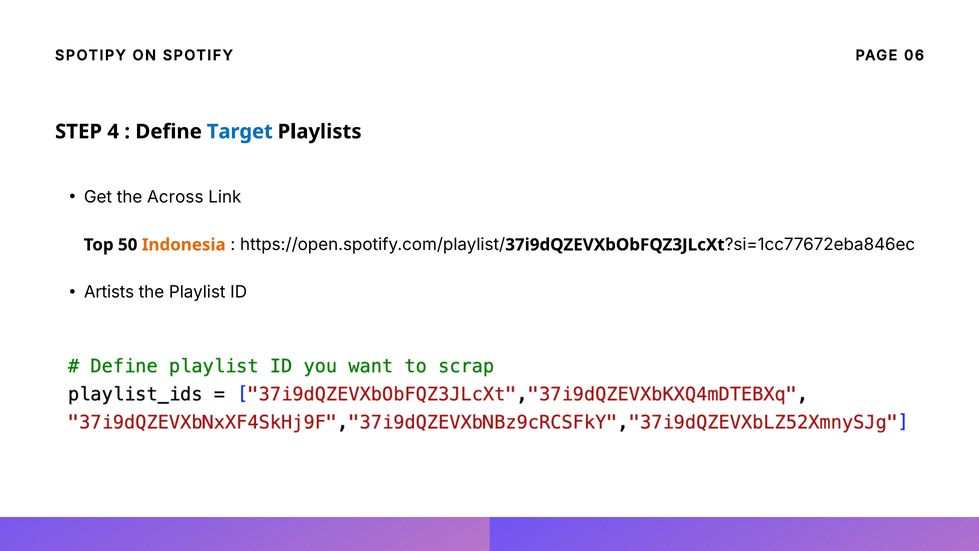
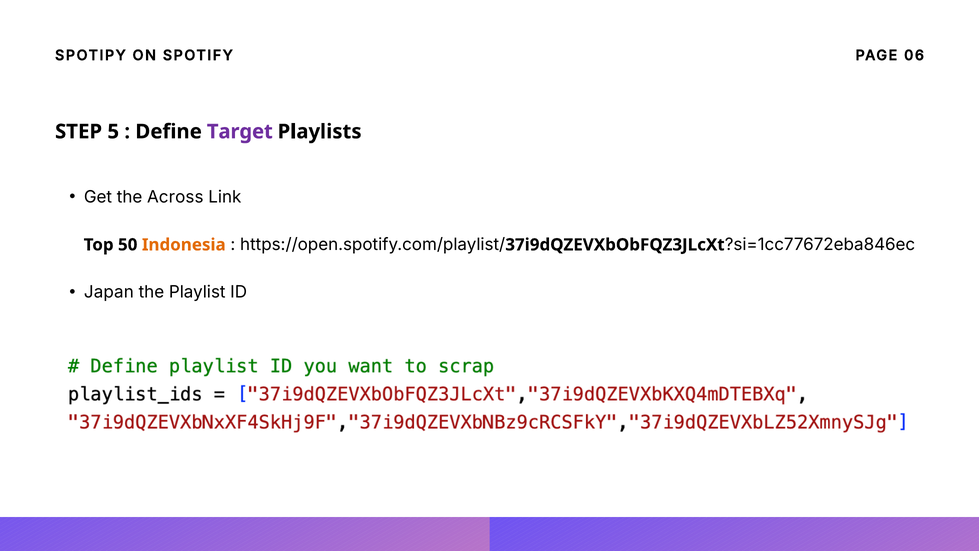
4: 4 -> 5 (113, 132)
Target colour: blue -> purple (240, 132)
Artists: Artists -> Japan (109, 292)
